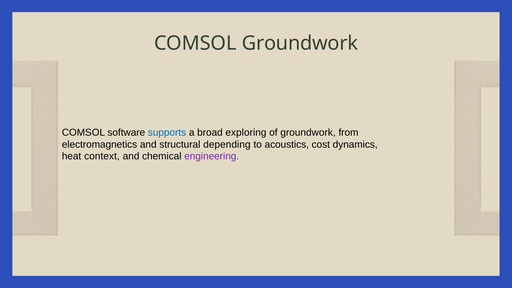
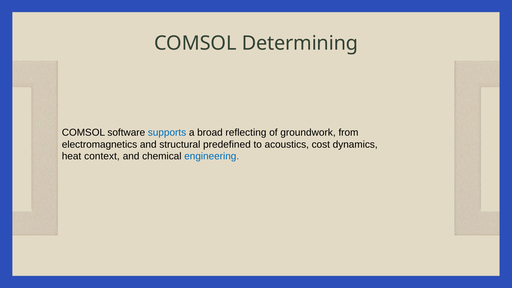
COMSOL Groundwork: Groundwork -> Determining (300, 43)
exploring: exploring -> reflecting (246, 132)
depending: depending -> predefined (227, 144)
engineering colour: purple -> blue (212, 156)
